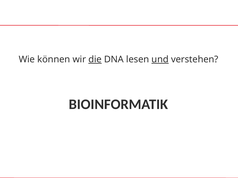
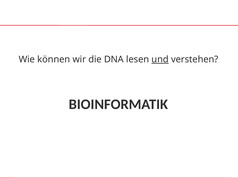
die underline: present -> none (95, 60)
